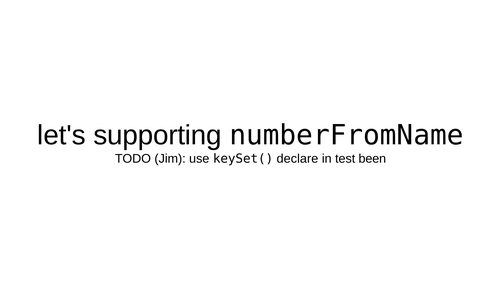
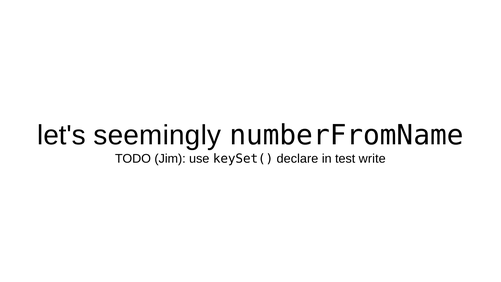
supporting: supporting -> seemingly (157, 135)
been: been -> write (372, 158)
